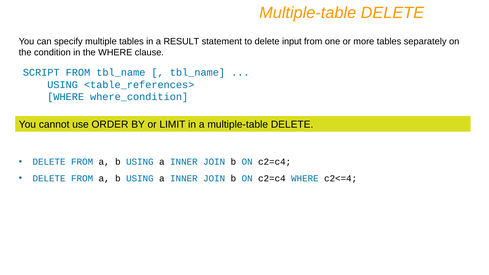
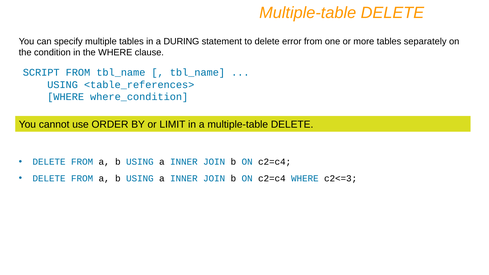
RESULT: RESULT -> DURING (181, 42)
input: input -> error (292, 42)
c2<=4: c2<=4 -> c2<=3 (341, 178)
